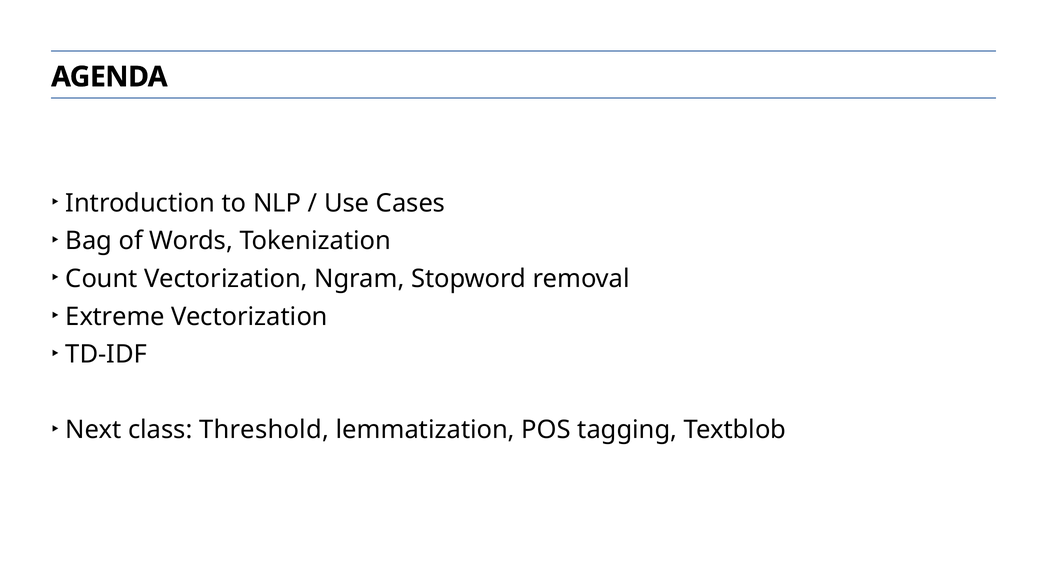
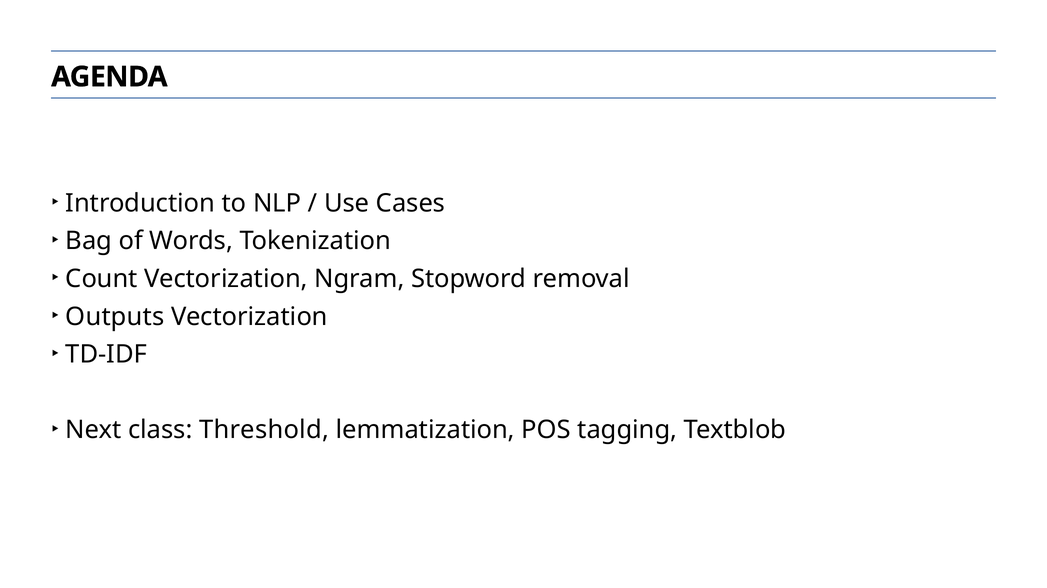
Extreme: Extreme -> Outputs (115, 317)
